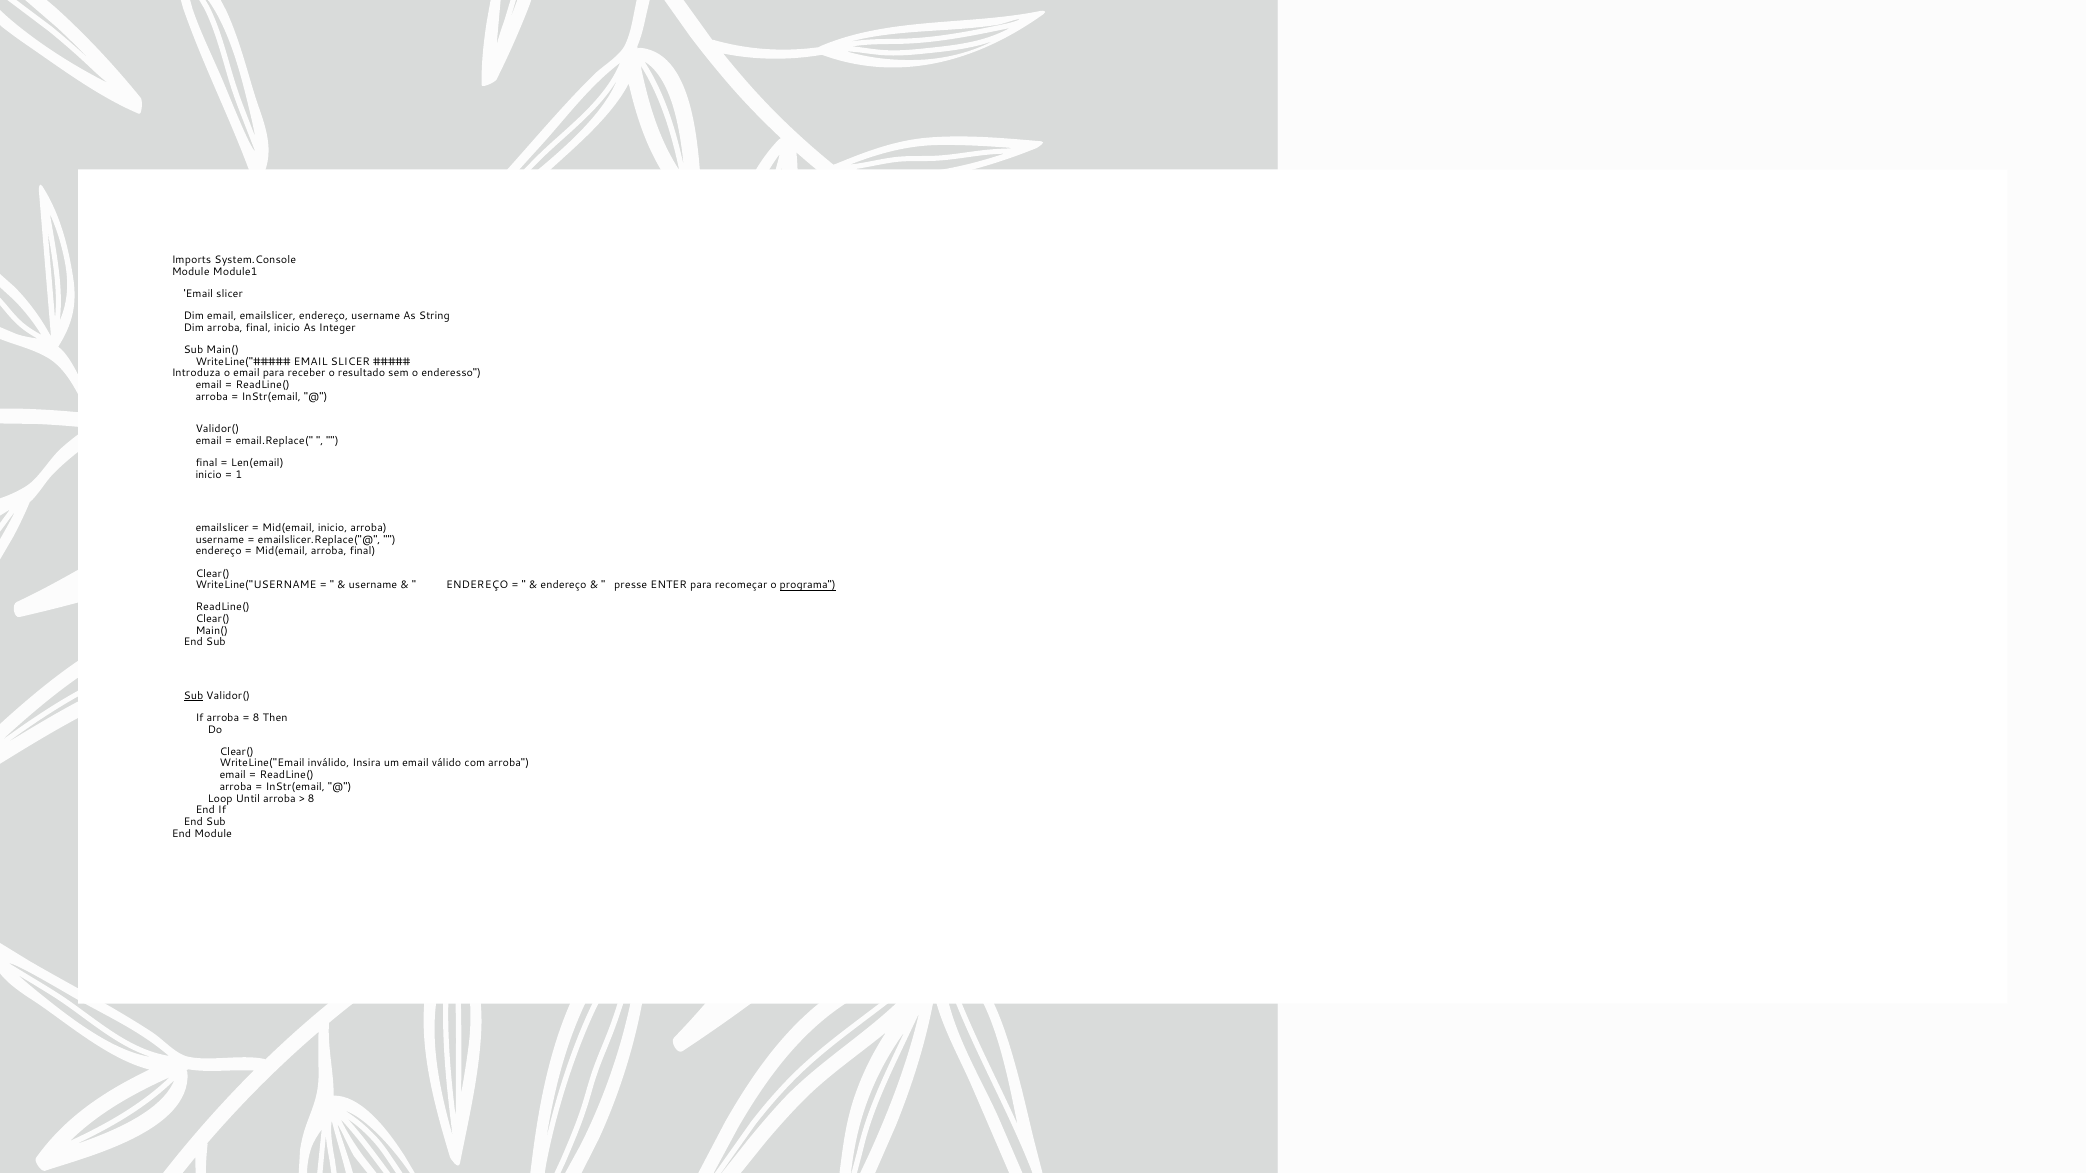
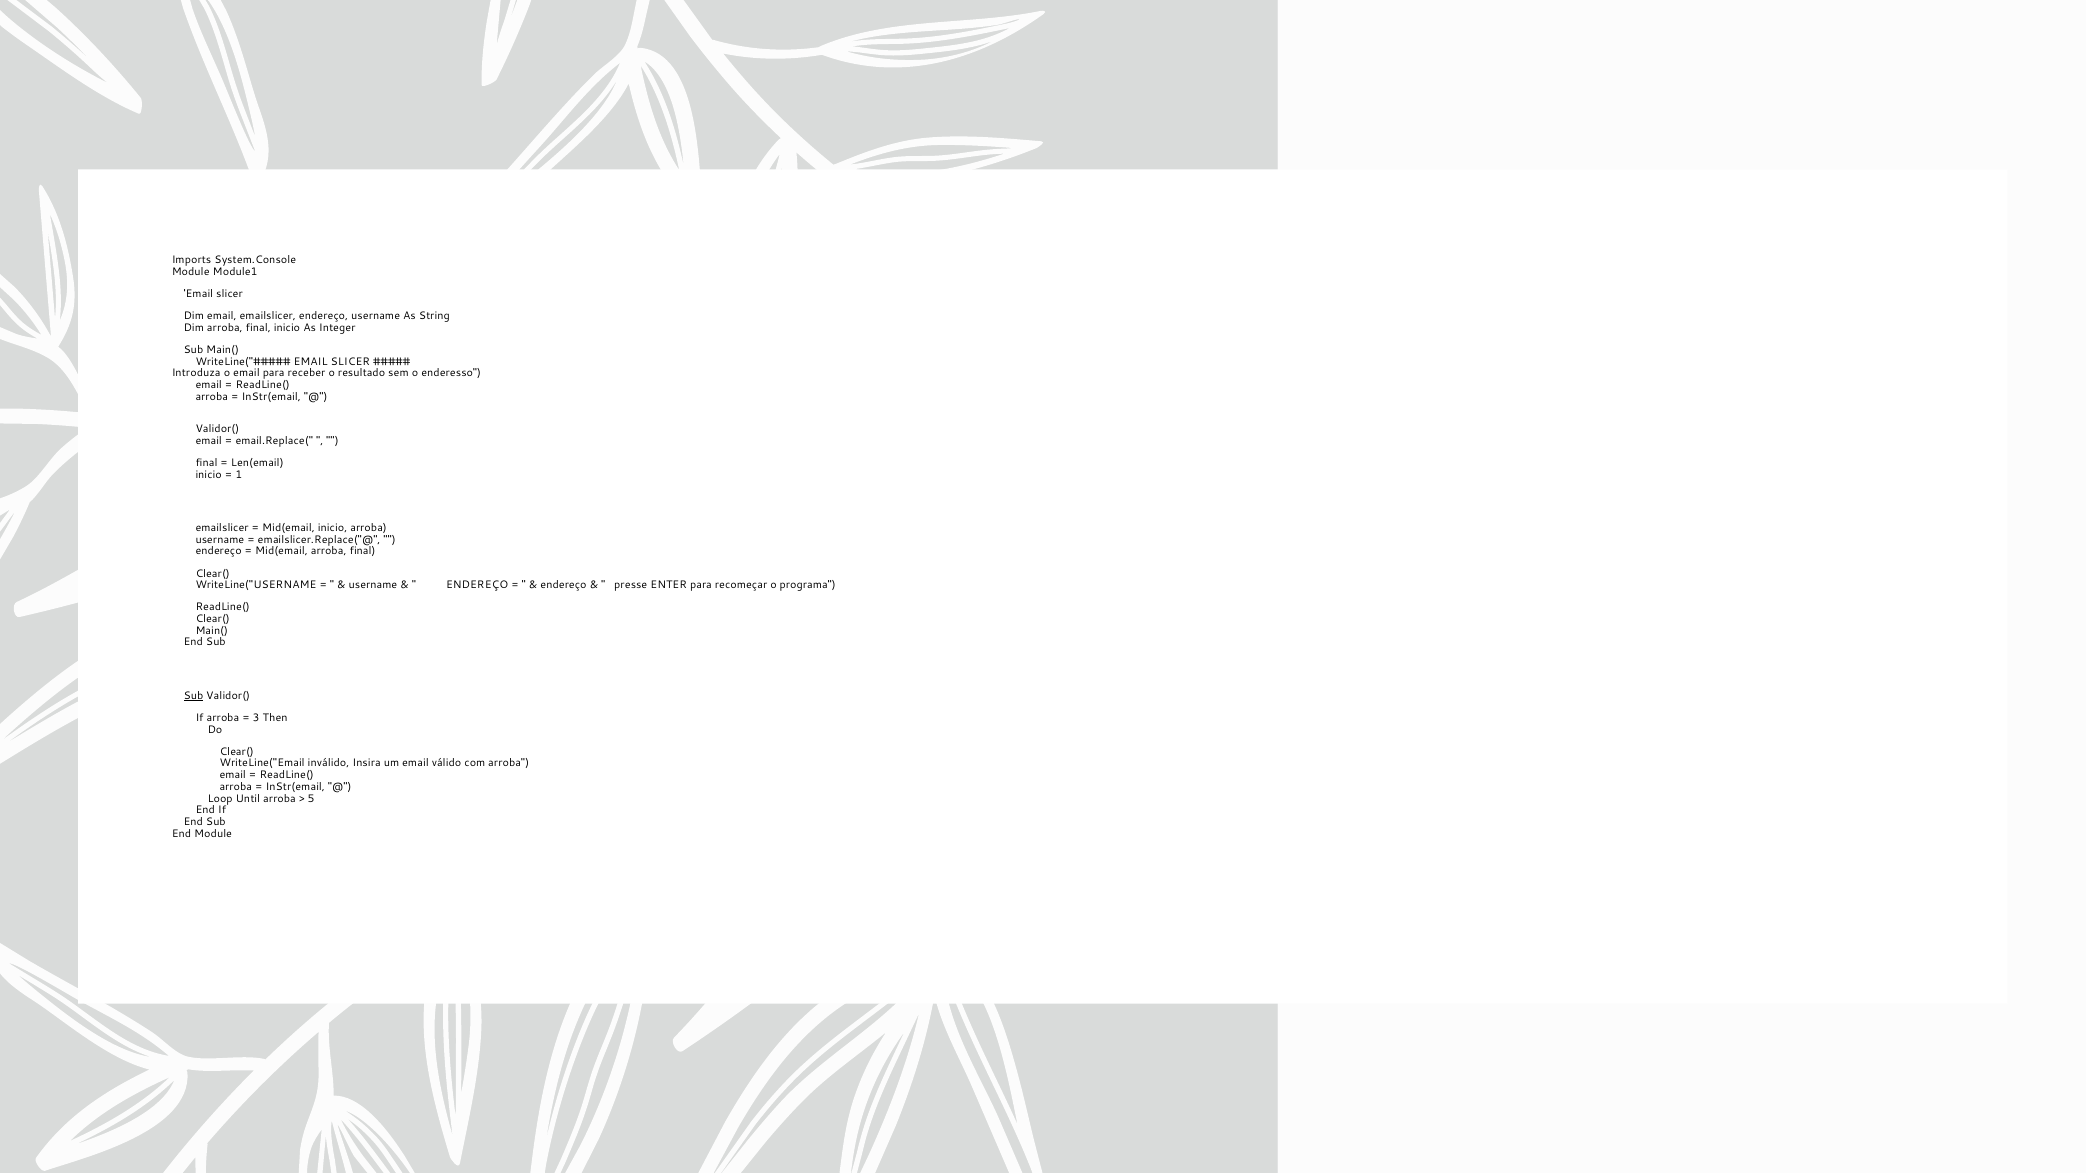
programa underline: present -> none (808, 585)
8: 8 -> 3 (256, 718)
8: 8 -> 5 (311, 799)
